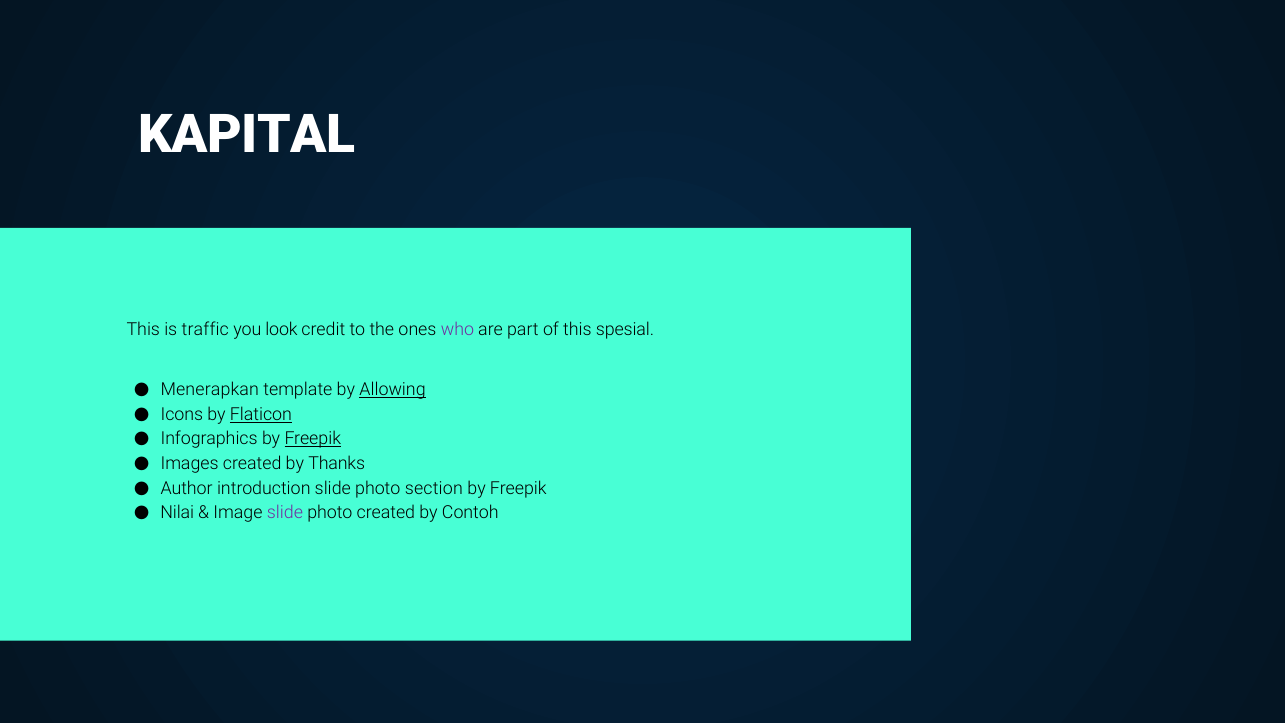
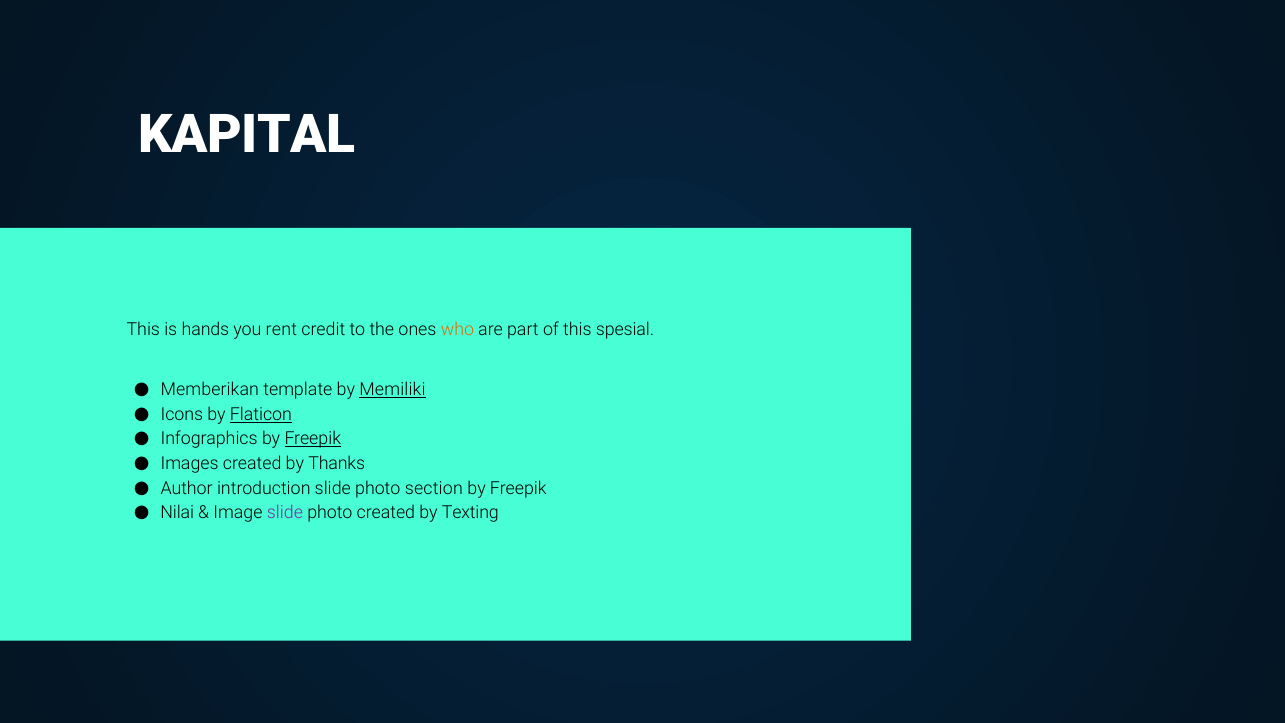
traffic: traffic -> hands (205, 330)
look: look -> rent (281, 330)
who colour: purple -> orange (457, 330)
Menerapkan: Menerapkan -> Memberikan (210, 390)
Allowing: Allowing -> Memiliki (392, 390)
Contoh: Contoh -> Texting (470, 513)
